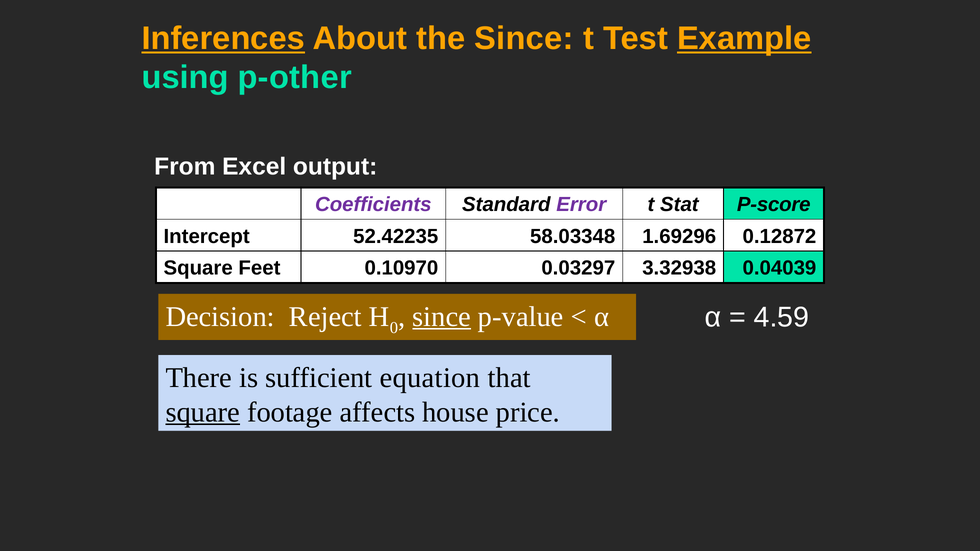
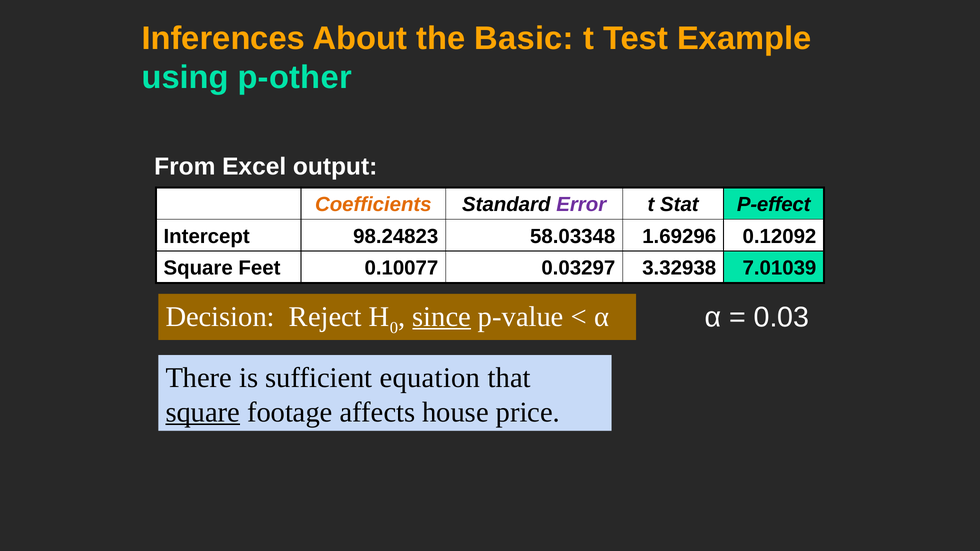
Inferences underline: present -> none (223, 38)
the Since: Since -> Basic (524, 38)
Example underline: present -> none (744, 38)
Coefficients colour: purple -> orange (373, 205)
P-score: P-score -> P-effect (774, 205)
52.42235: 52.42235 -> 98.24823 (396, 236)
0.12872: 0.12872 -> 0.12092 (779, 236)
0.10970: 0.10970 -> 0.10077 (401, 268)
0.04039: 0.04039 -> 7.01039 (779, 268)
4.59: 4.59 -> 0.03 (781, 317)
